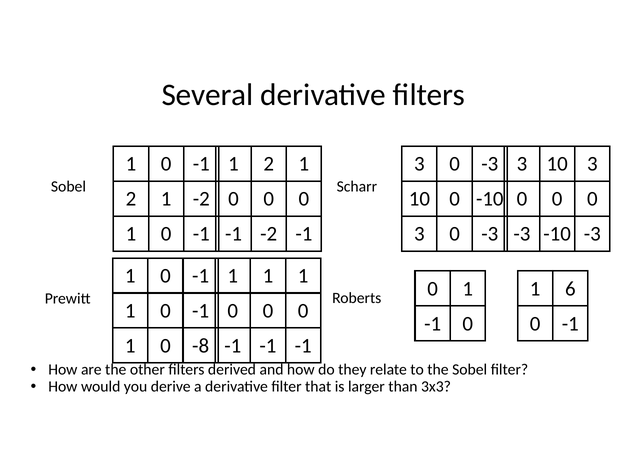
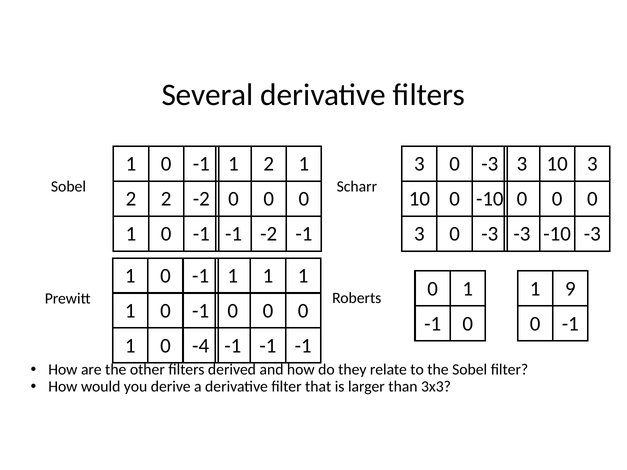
1: 1 -> 2 (166, 199)
6: 6 -> 9 (570, 289)
-8: -8 -> -4 (201, 346)
